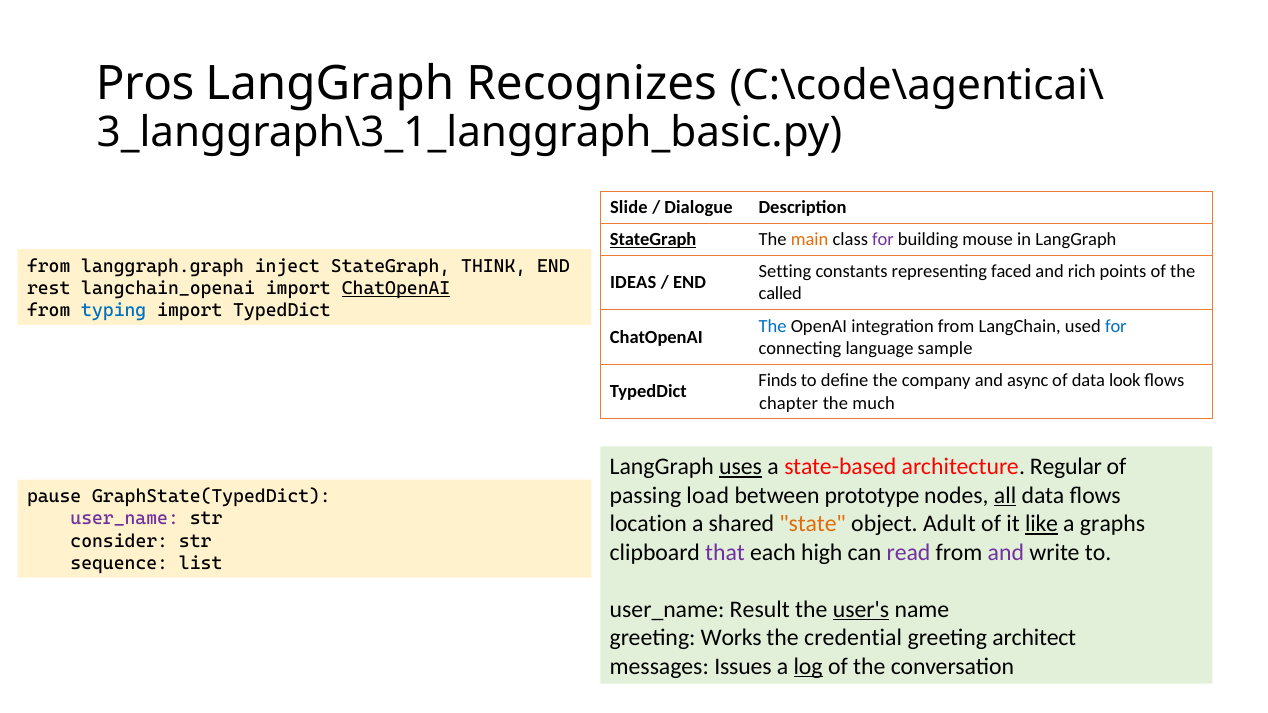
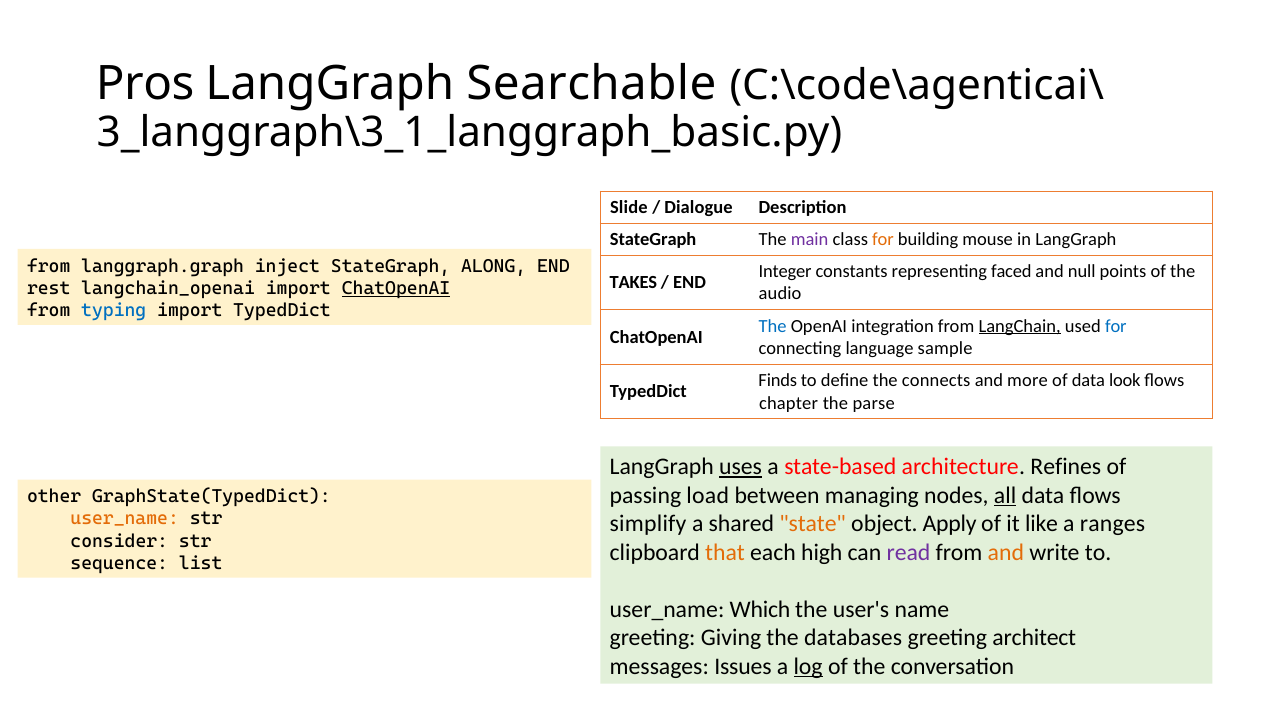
Recognizes: Recognizes -> Searchable (591, 84)
StateGraph underline: present -> none (653, 239)
main colour: orange -> purple (810, 239)
for colour: purple -> orange (883, 239)
THINK: THINK -> ALONG (494, 266)
Setting: Setting -> Integer (785, 271)
rich: rich -> null (1082, 271)
IDEAS: IDEAS -> TAKES (633, 283)
called: called -> audio (780, 294)
LangChain underline: none -> present (1020, 326)
company: company -> connects (936, 381)
async: async -> more (1028, 381)
much: much -> parse (874, 403)
Regular: Regular -> Refines (1066, 467)
prototype: prototype -> managing (872, 496)
pause: pause -> other (54, 497)
user_name colour: purple -> orange (125, 519)
location: location -> simplify (648, 524)
Adult: Adult -> Apply (950, 524)
like underline: present -> none (1042, 524)
graphs: graphs -> ranges (1113, 524)
that colour: purple -> orange (725, 553)
and colour: purple -> orange (1006, 553)
Result: Result -> Which (760, 610)
user's underline: present -> none (861, 610)
Works: Works -> Giving (731, 638)
credential: credential -> databases (853, 638)
